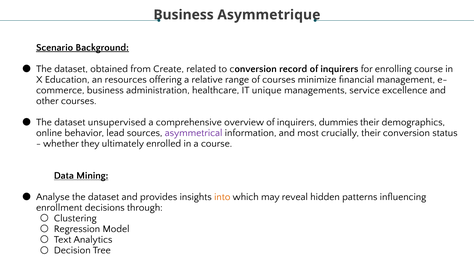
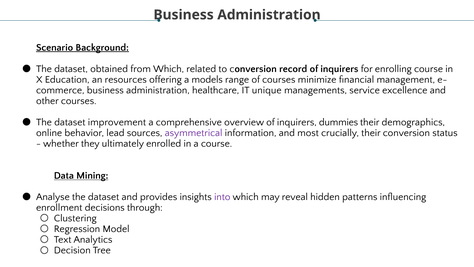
Asymmetrique: Asymmetrique -> Administration (269, 15)
from Create: Create -> Which (169, 69)
relative: relative -> models (207, 79)
unsupervised: unsupervised -> improvement (117, 122)
into colour: orange -> purple (222, 197)
